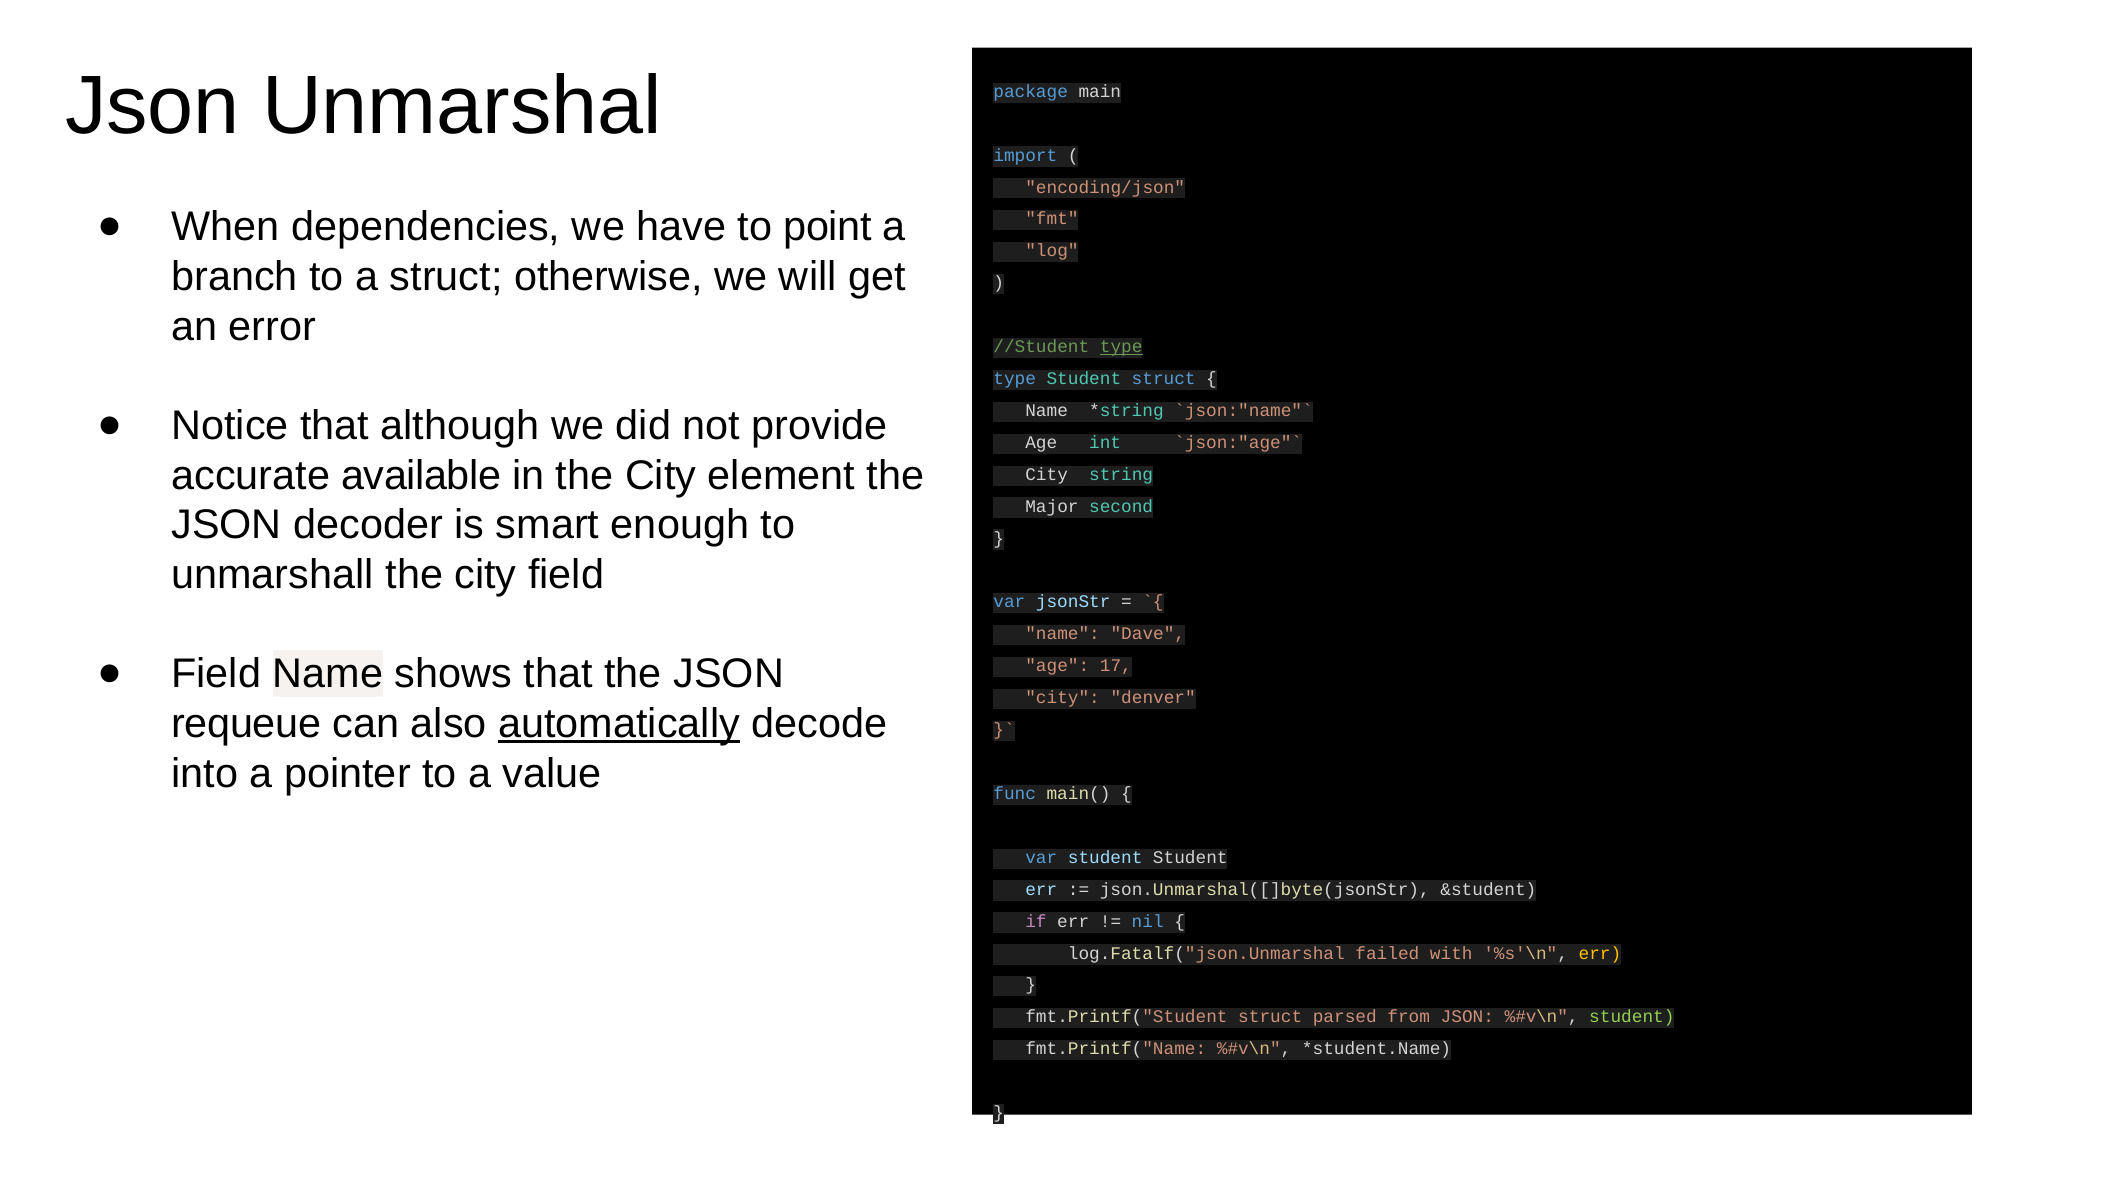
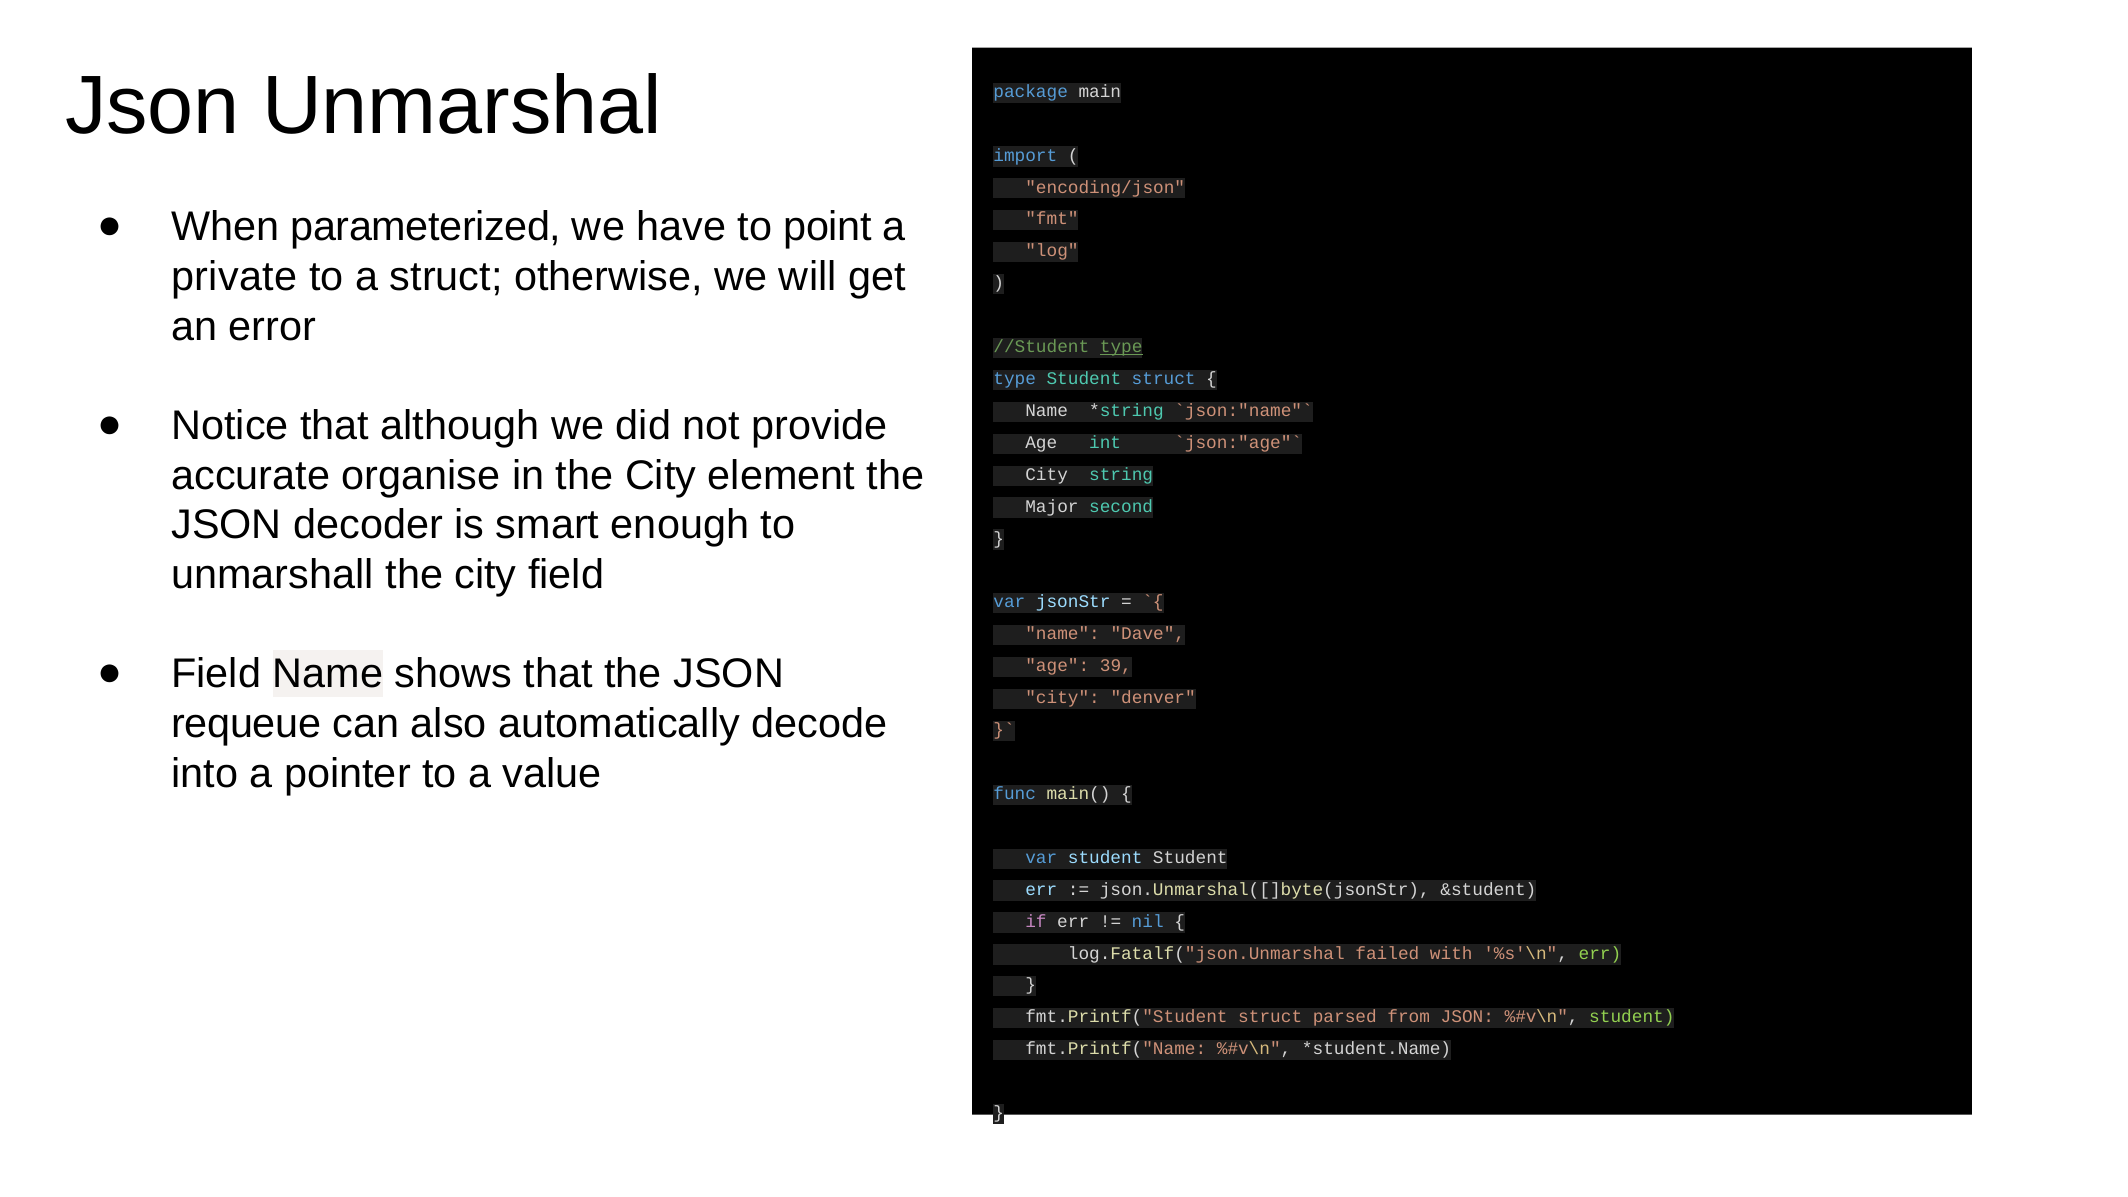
dependencies: dependencies -> parameterized (426, 227)
branch: branch -> private (234, 277)
available: available -> organise (421, 476)
17: 17 -> 39 (1116, 666)
automatically underline: present -> none (619, 724)
err colour: yellow -> light green (1600, 953)
